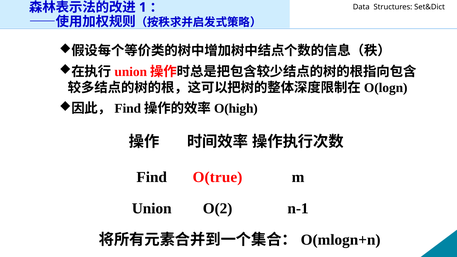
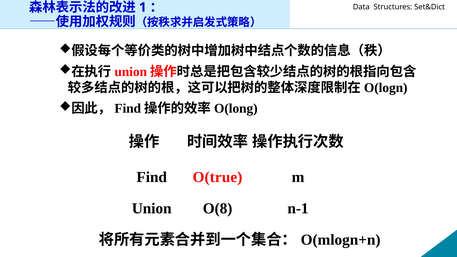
O(high: O(high -> O(long (236, 108)
O(2: O(2 -> O(8 (218, 209)
